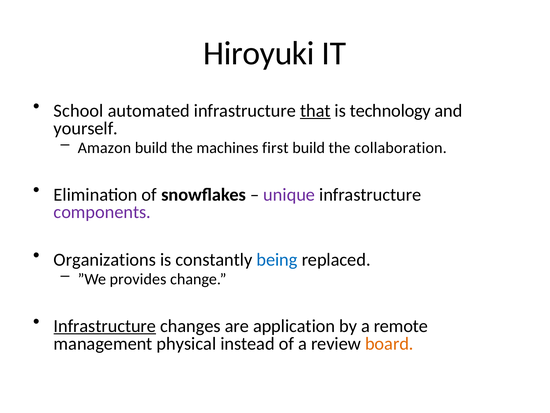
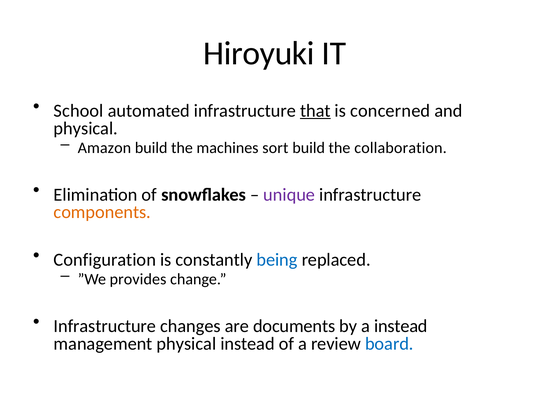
technology: technology -> concerned (390, 111)
yourself: yourself -> physical (86, 128)
first: first -> sort (275, 148)
components colour: purple -> orange (102, 212)
Organizations: Organizations -> Configuration (105, 259)
Infrastructure underline: present -> none (105, 326)
application: application -> documents (294, 326)
a remote: remote -> instead (401, 326)
board colour: orange -> blue (389, 343)
